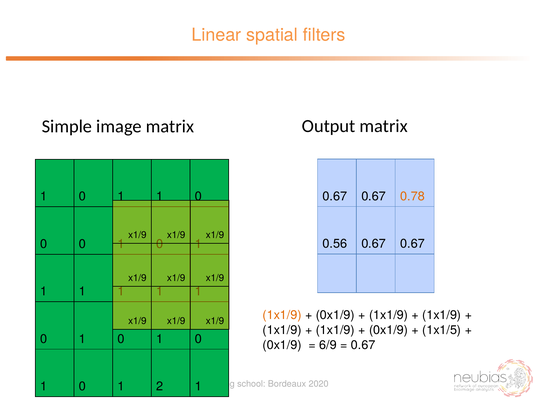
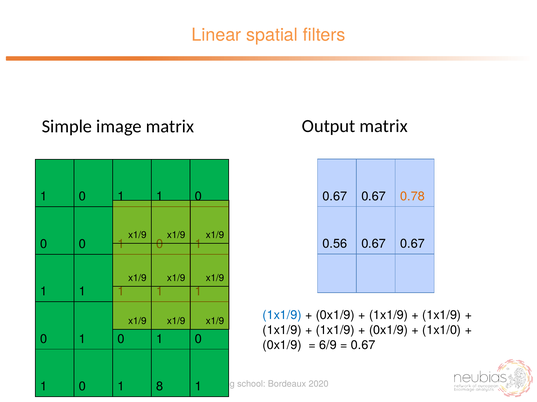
1x1/9 colour: orange -> blue (282, 316)
1x1/5: 1x1/5 -> 1x1/0 (442, 331)
2: 2 -> 8 (160, 387)
